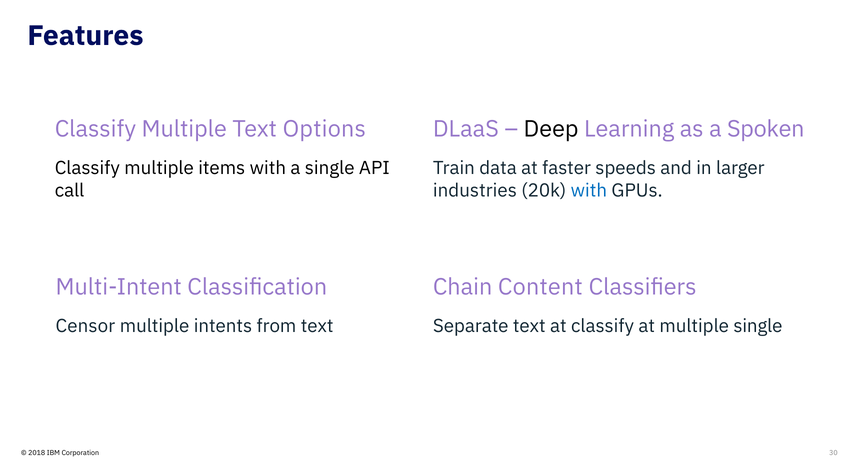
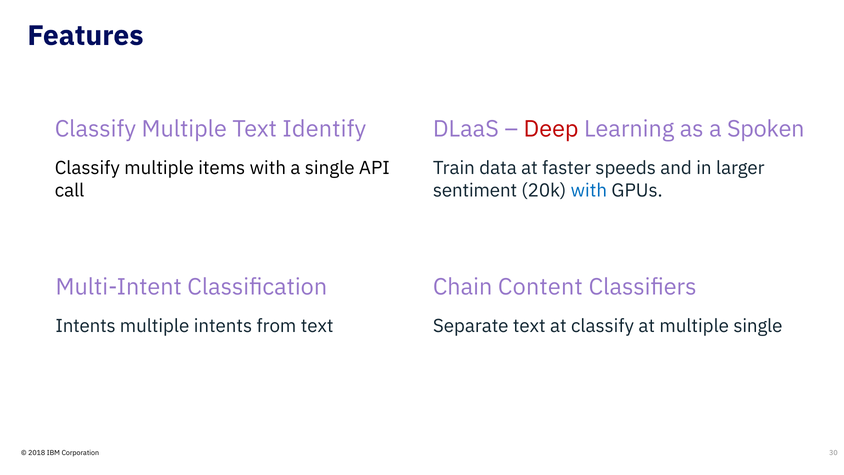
Options: Options -> Identify (324, 129)
Deep colour: black -> red (551, 129)
industries: industries -> sentiment (475, 191)
Censor: Censor -> Intents (86, 326)
